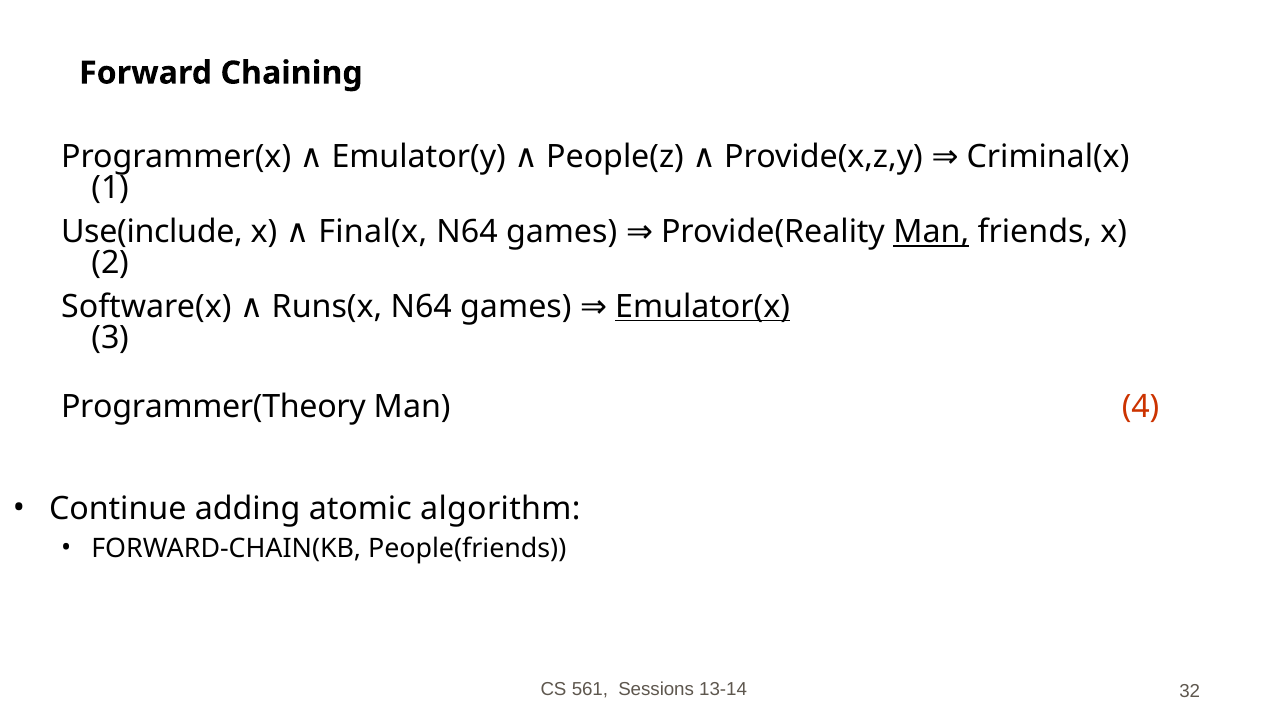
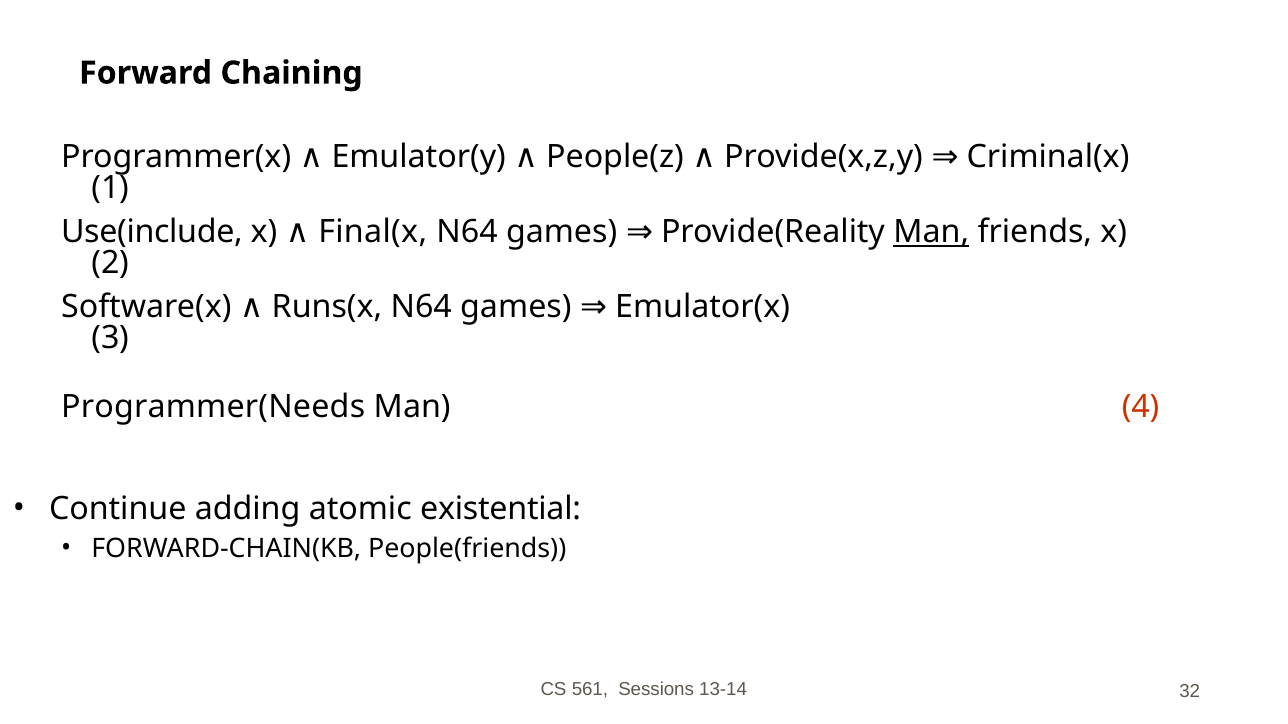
Emulator(x underline: present -> none (703, 307)
Programmer(Theory: Programmer(Theory -> Programmer(Needs (213, 407)
algorithm: algorithm -> existential (501, 509)
